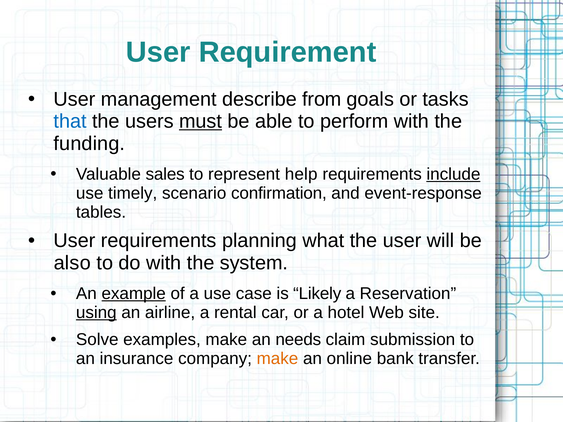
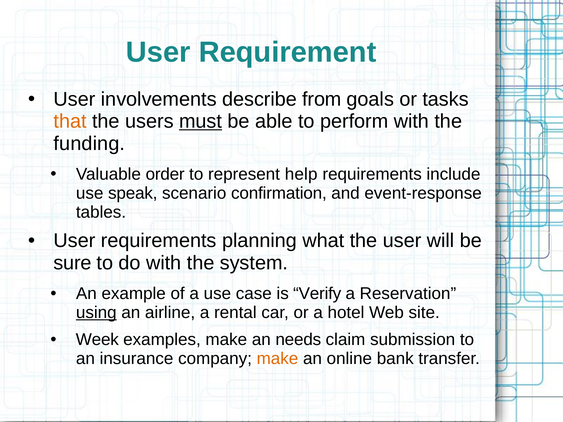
management: management -> involvements (159, 99)
that colour: blue -> orange (70, 121)
sales: sales -> order (165, 174)
include underline: present -> none (453, 174)
timely: timely -> speak (133, 193)
also: also -> sure (72, 263)
example underline: present -> none (134, 294)
Likely: Likely -> Verify (317, 294)
Solve: Solve -> Week (97, 340)
